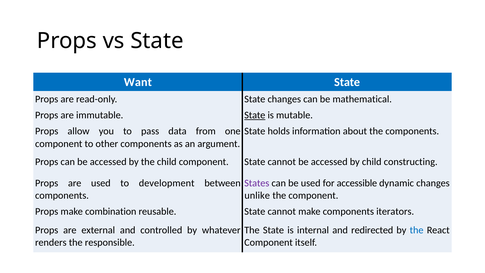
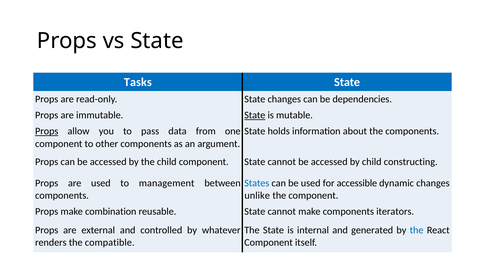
Want: Want -> Tasks (138, 82)
mathematical: mathematical -> dependencies (362, 99)
Props underline: none -> present (47, 131)
development: development -> management (167, 183)
States colour: purple -> blue (257, 183)
redirected: redirected -> generated (372, 230)
responsible: responsible -> compatible (110, 242)
